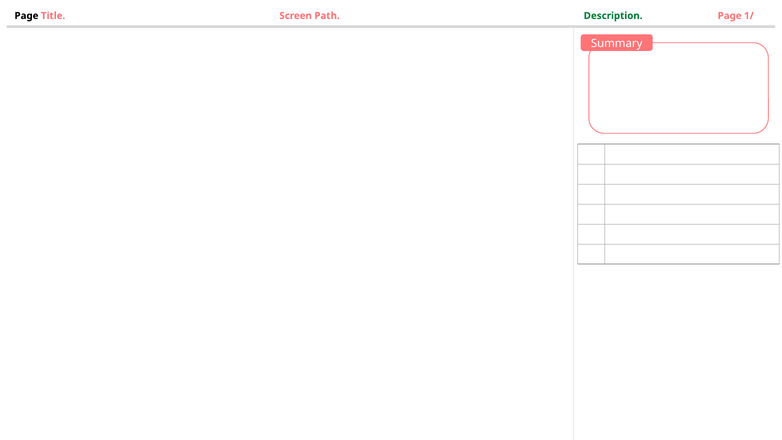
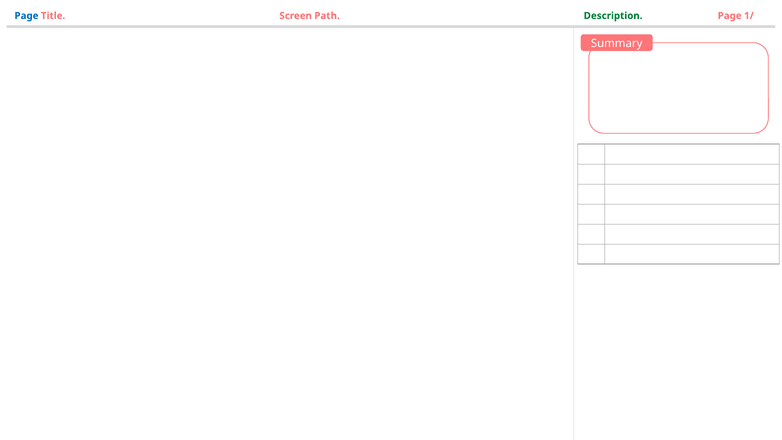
Page colour: black -> blue (26, 16)
